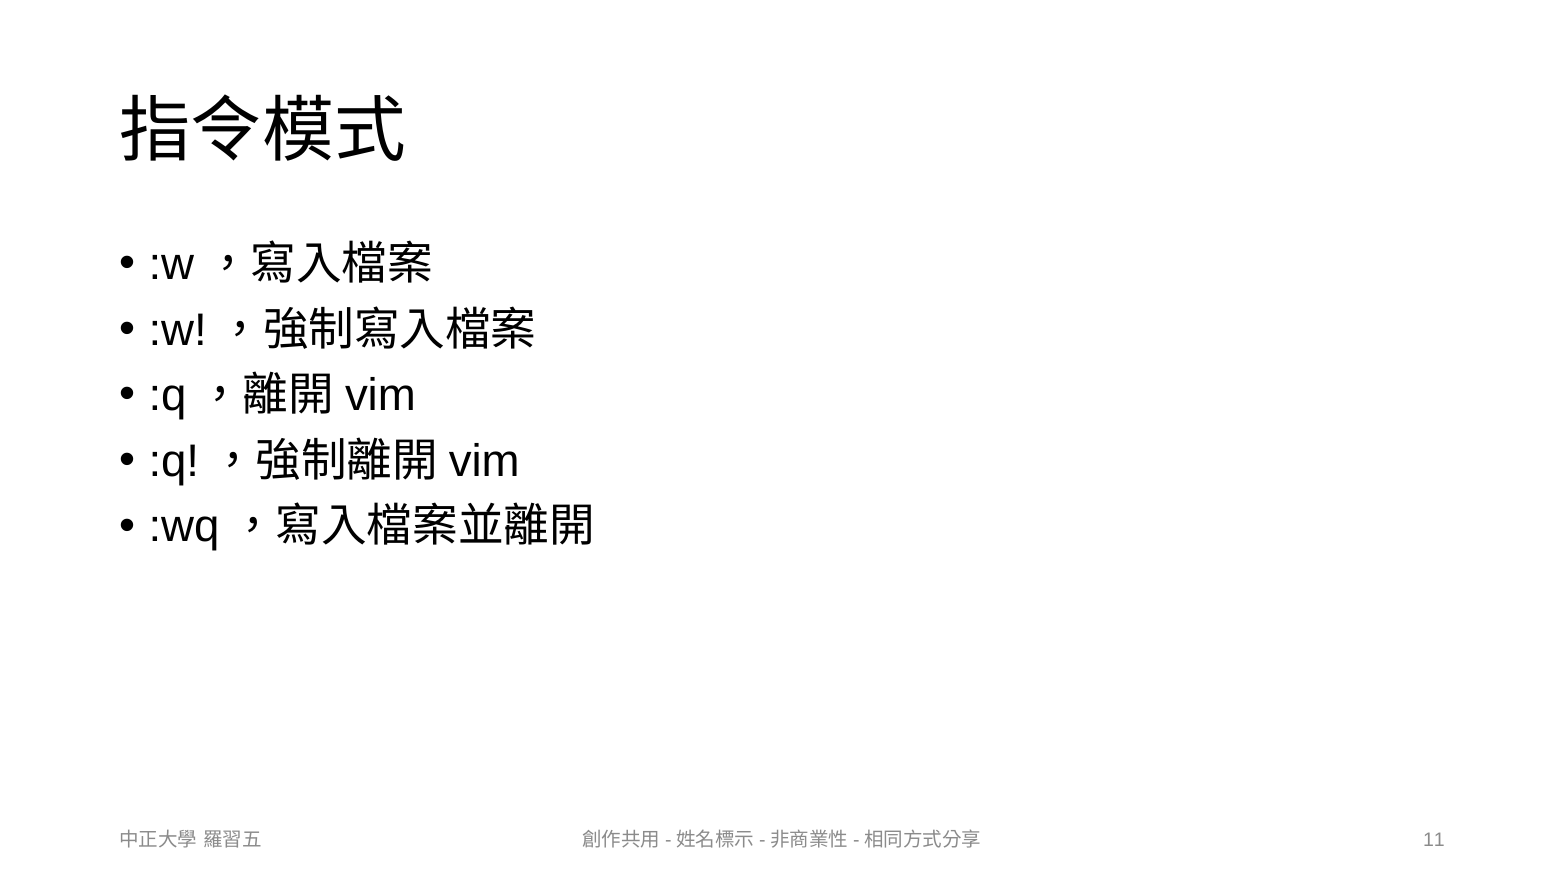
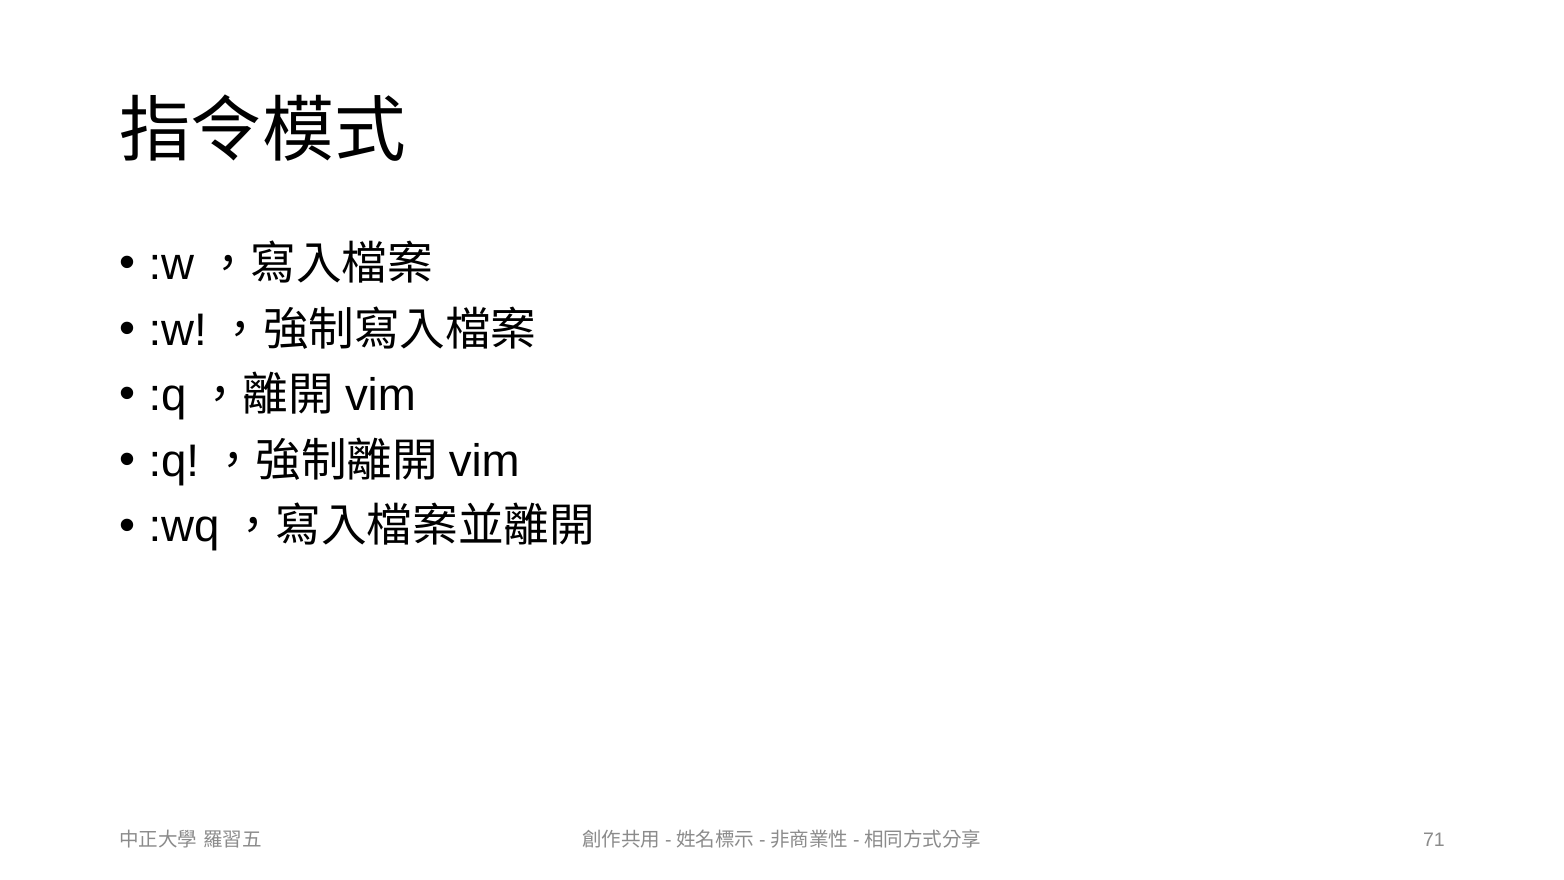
11: 11 -> 71 (1434, 840)
